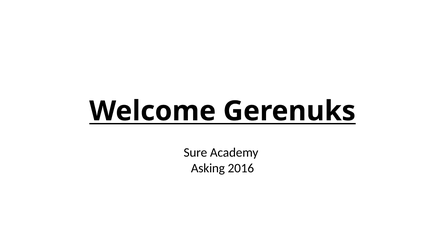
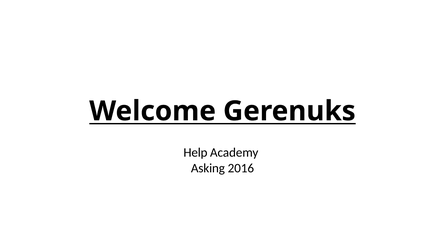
Sure: Sure -> Help (195, 153)
